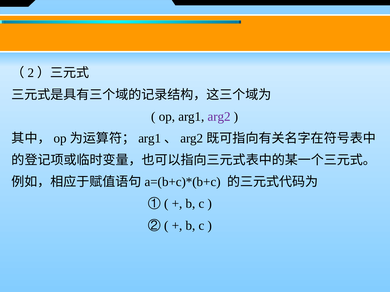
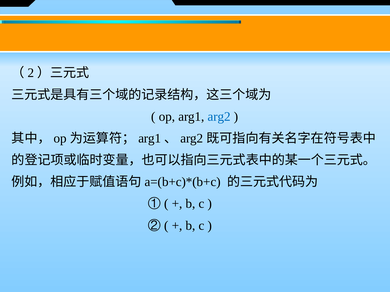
arg2 colour: purple -> blue (219, 117)
